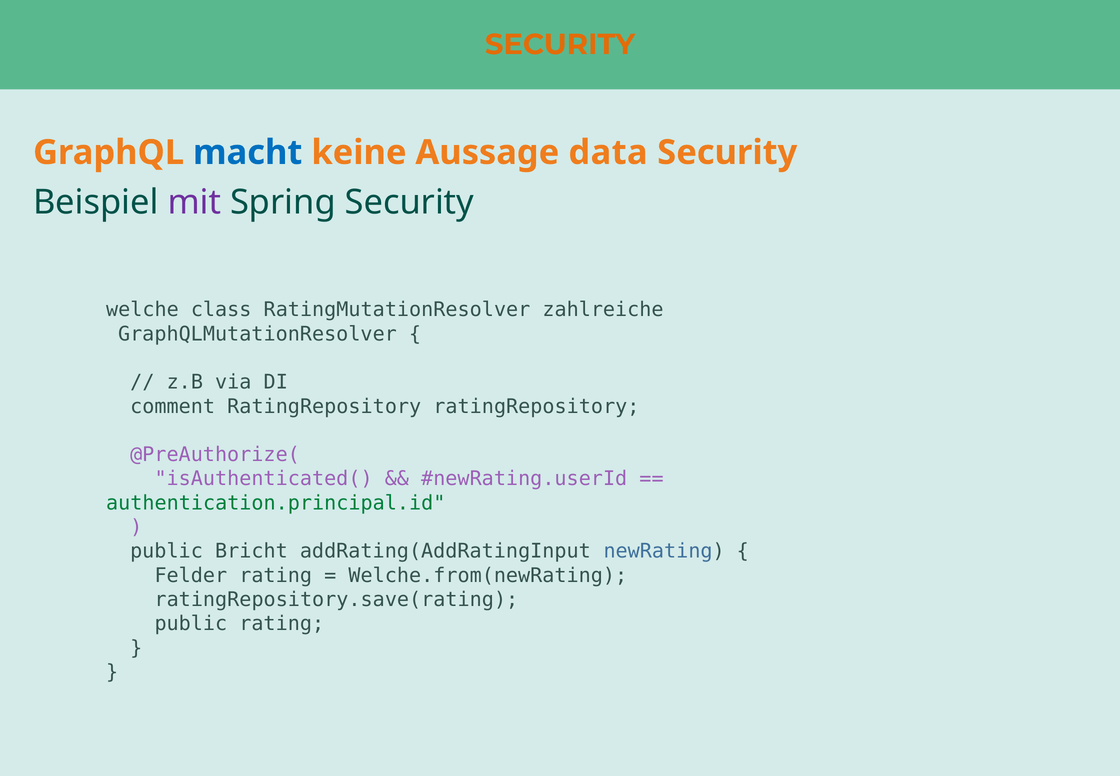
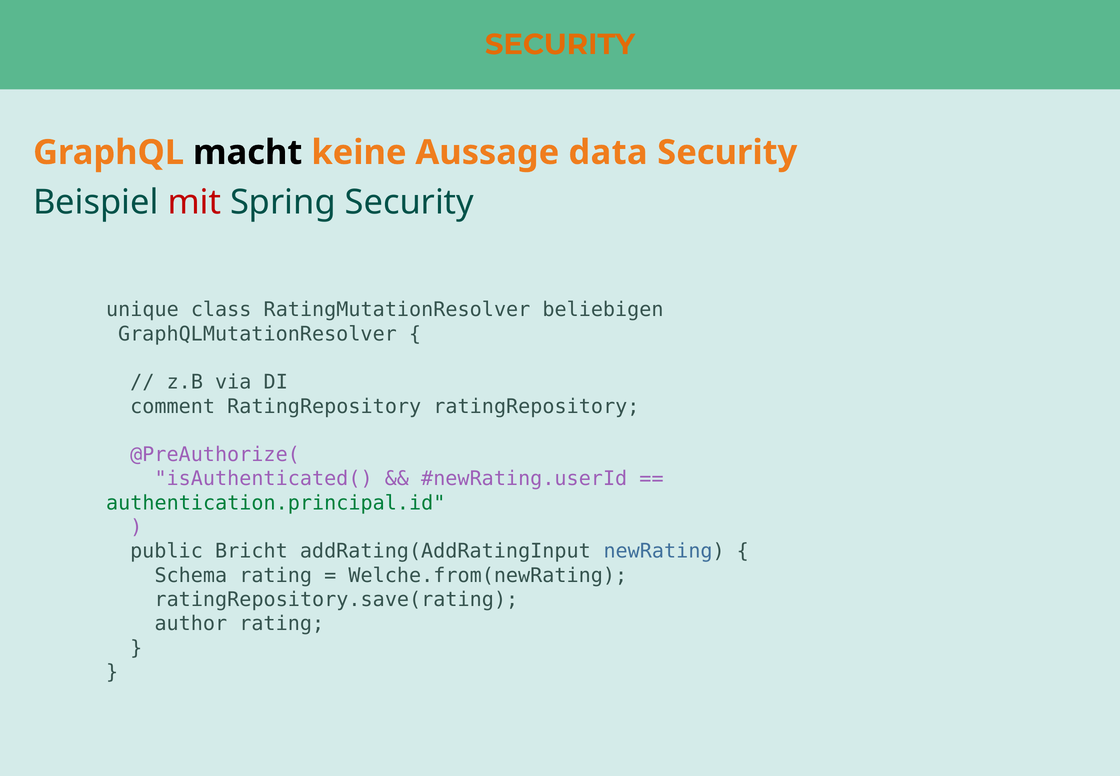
macht colour: blue -> black (248, 152)
mit colour: purple -> red (194, 202)
welche: welche -> unique (142, 309)
zahlreiche: zahlreiche -> beliebigen (603, 309)
Felder: Felder -> Schema (191, 575)
public: public -> author (191, 623)
